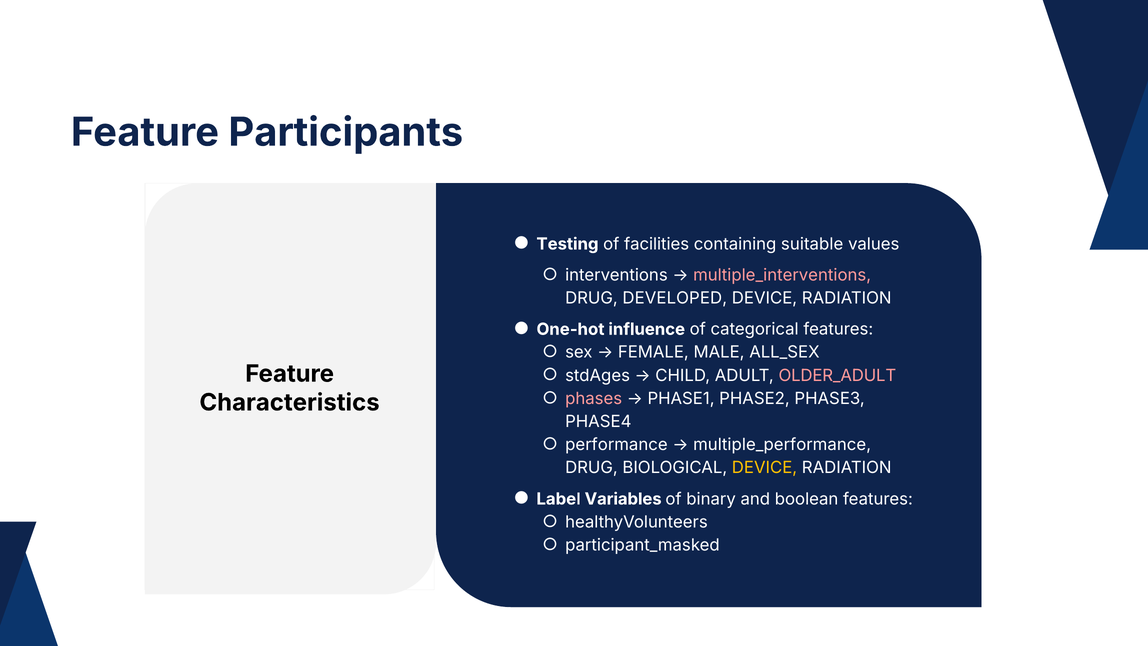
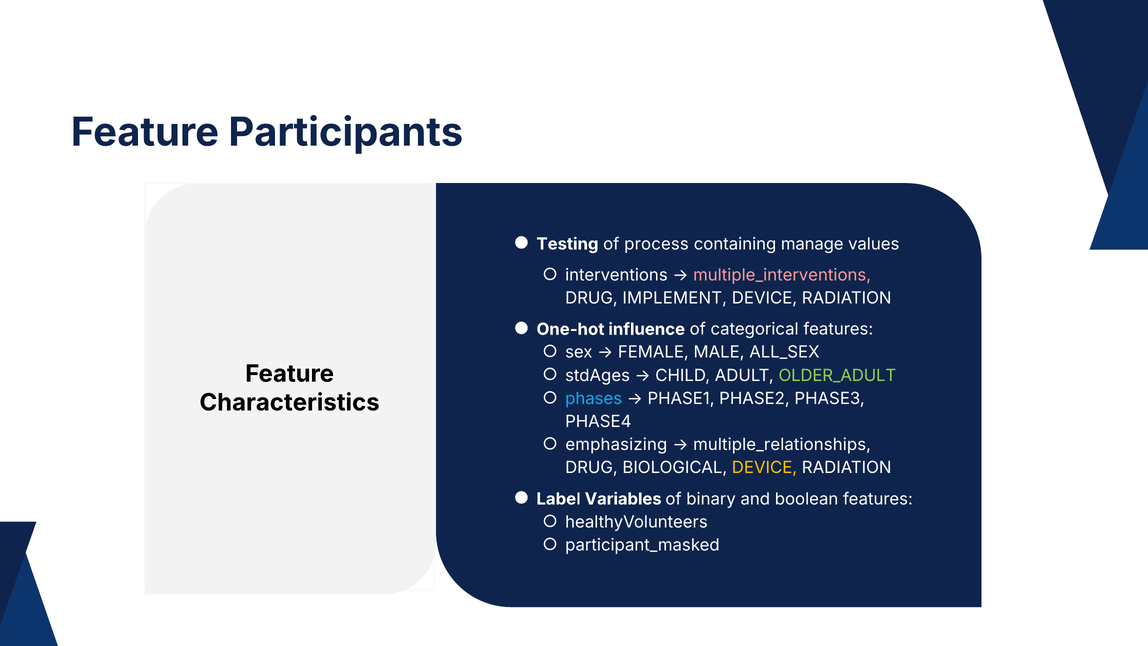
facilities: facilities -> process (656, 244)
suitable: suitable -> manage (812, 244)
DEVELOPED: DEVELOPED -> IMPLEMENT (675, 298)
OLDER_ADULT colour: pink -> light green (837, 375)
phases colour: pink -> light blue (594, 398)
performance: performance -> emphasizing (616, 445)
multiple_performance: multiple_performance -> multiple_relationships (782, 445)
